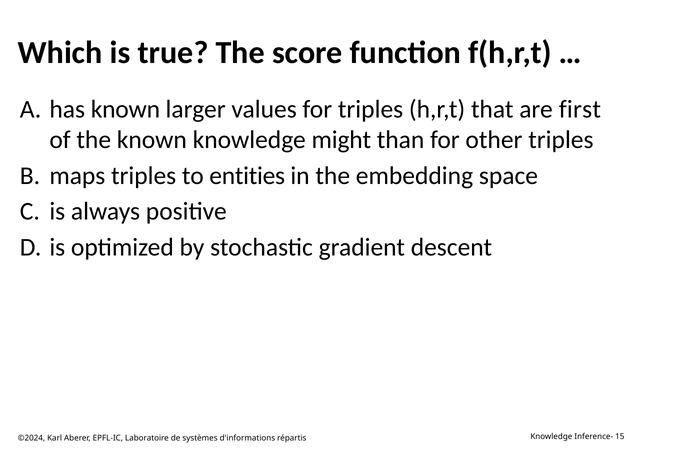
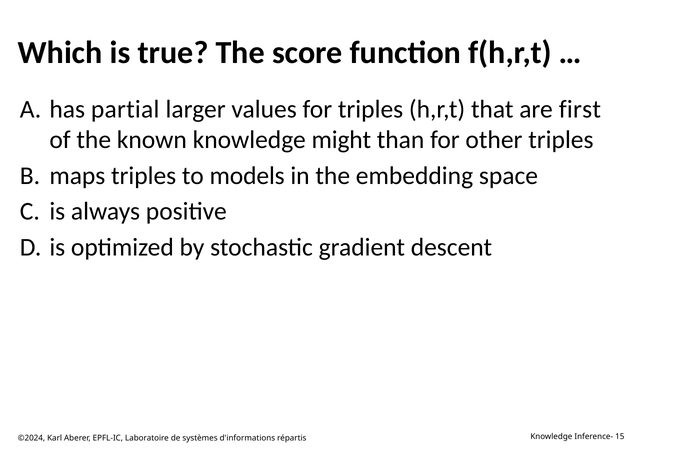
has known: known -> partial (125, 109)
entities: entities -> models (247, 176)
